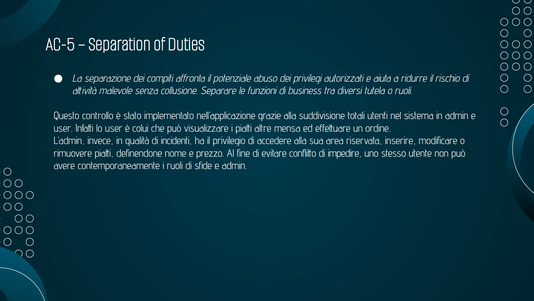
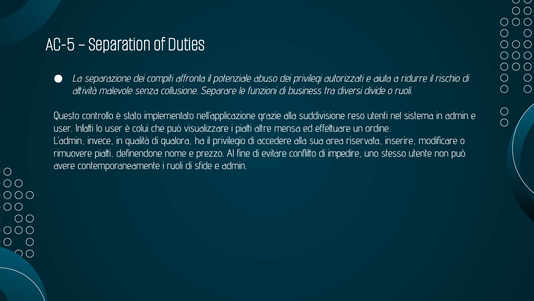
tutela: tutela -> divide (374, 91)
totali: totali -> reso (356, 116)
incidenti: incidenti -> qualora (176, 141)
